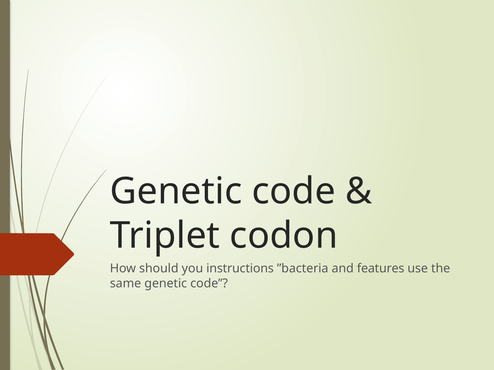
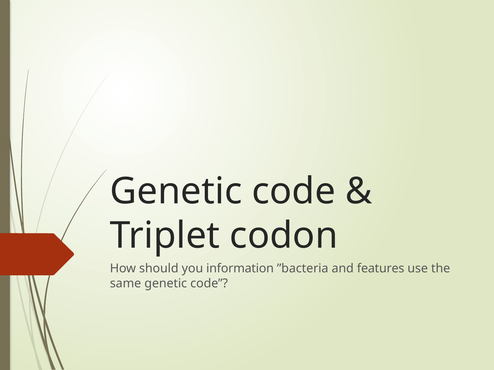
instructions: instructions -> information (240, 269)
